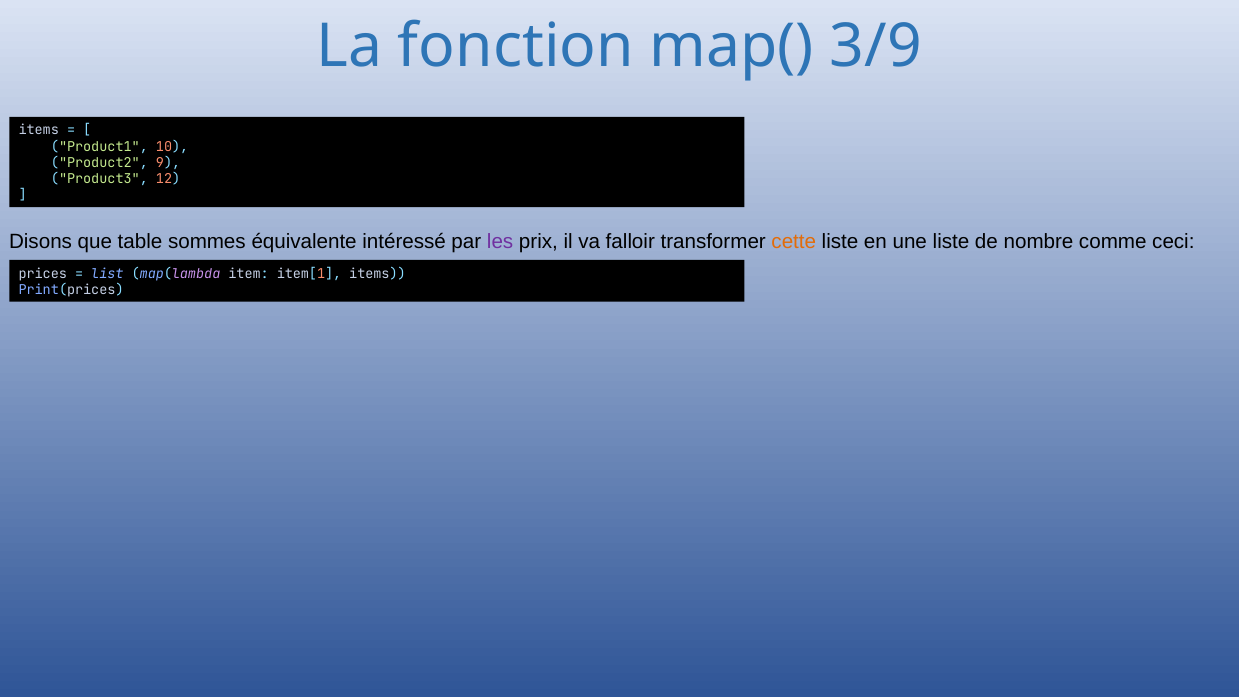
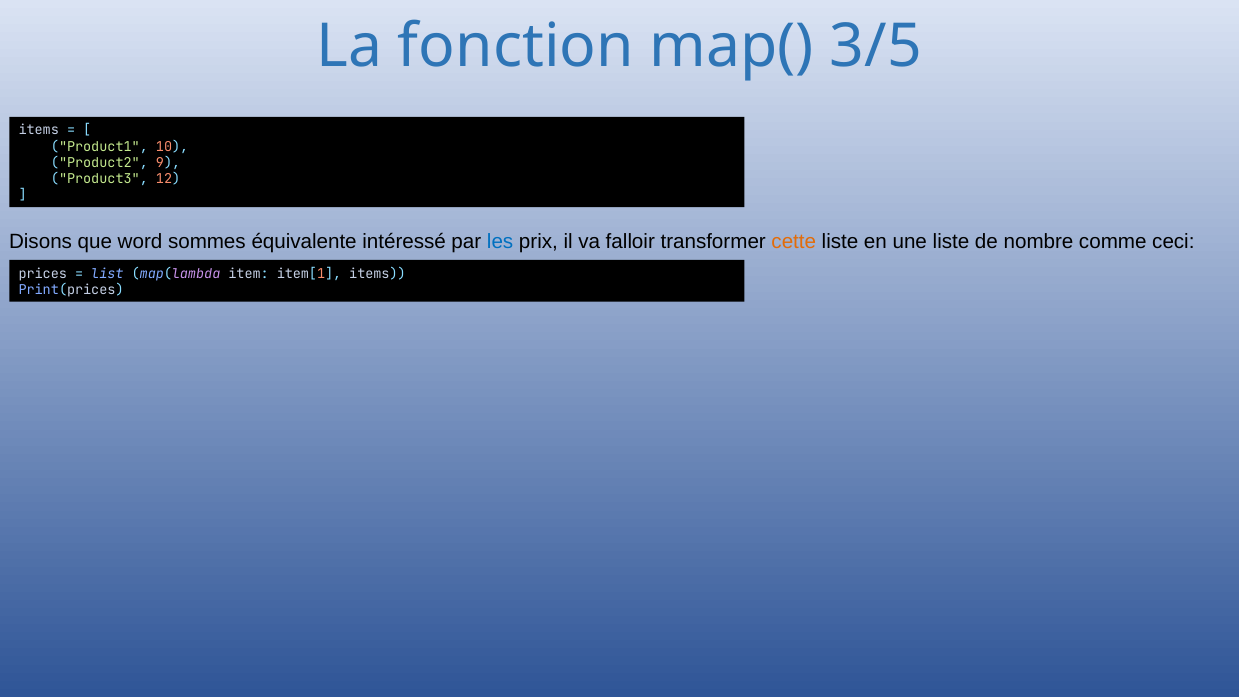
3/9: 3/9 -> 3/5 (876, 46)
table: table -> word (140, 241)
les colour: purple -> blue (500, 241)
